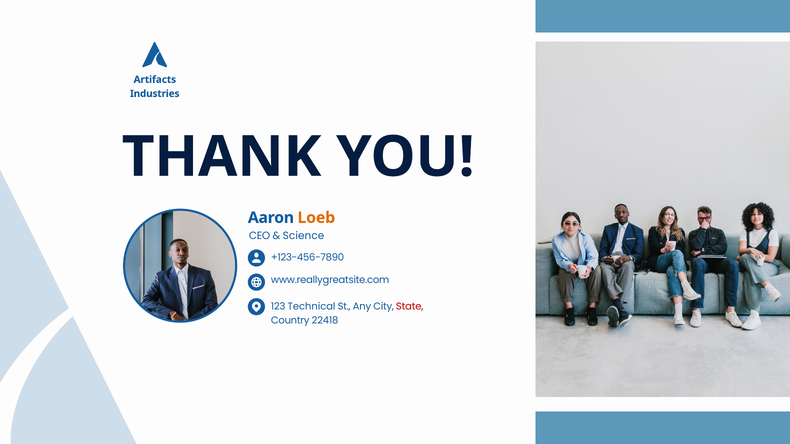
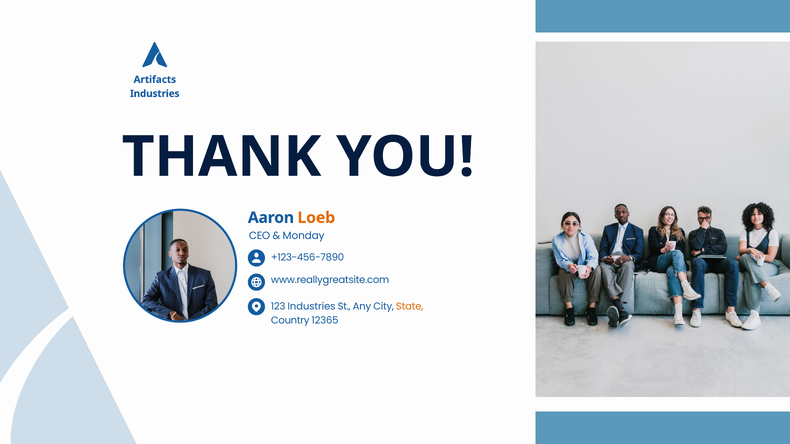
Science: Science -> Monday (304, 236)
123 Technical: Technical -> Industries (312, 307)
State colour: red -> orange (410, 307)
22418: 22418 -> 12365 (325, 321)
